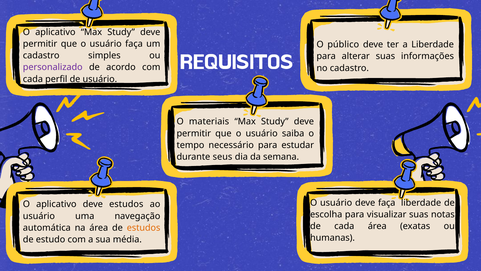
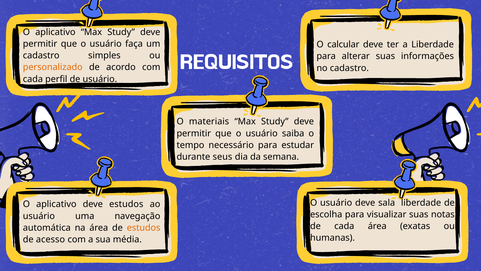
público: público -> calcular (343, 45)
personalizado colour: purple -> orange (53, 67)
deve faça: faça -> sala (387, 202)
estudo: estudo -> acesso (51, 239)
